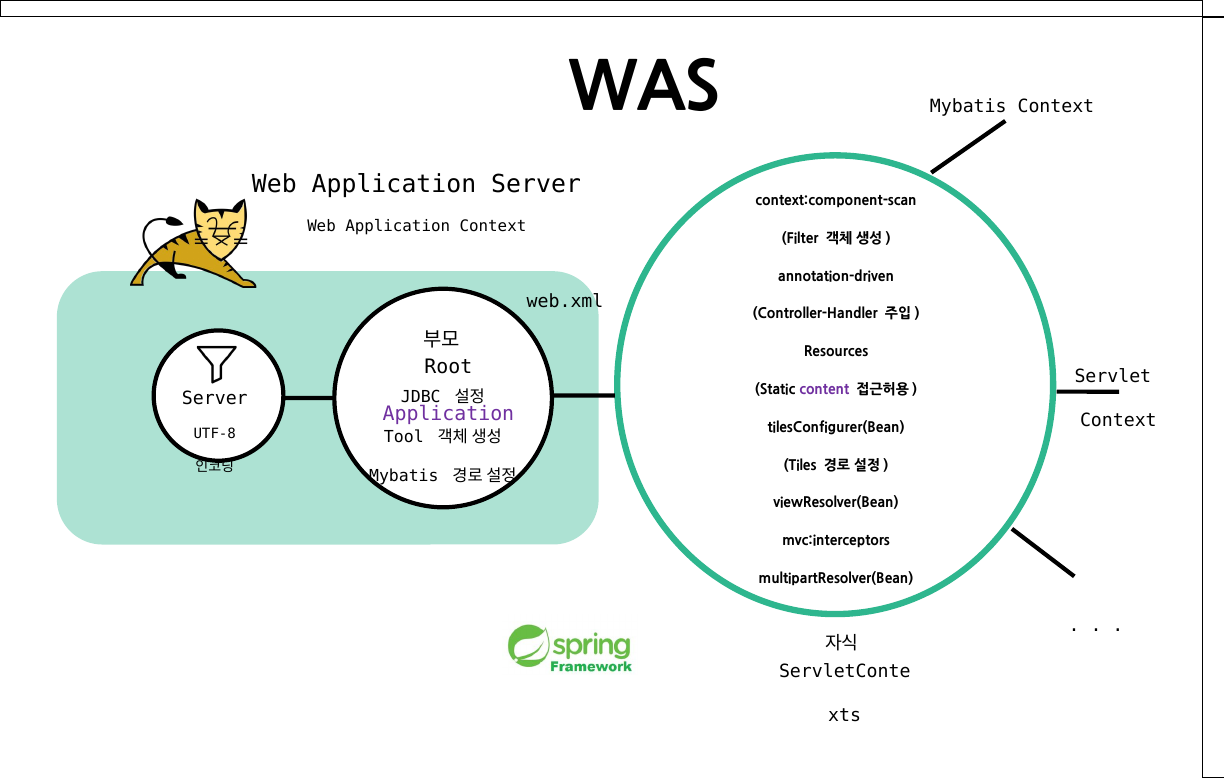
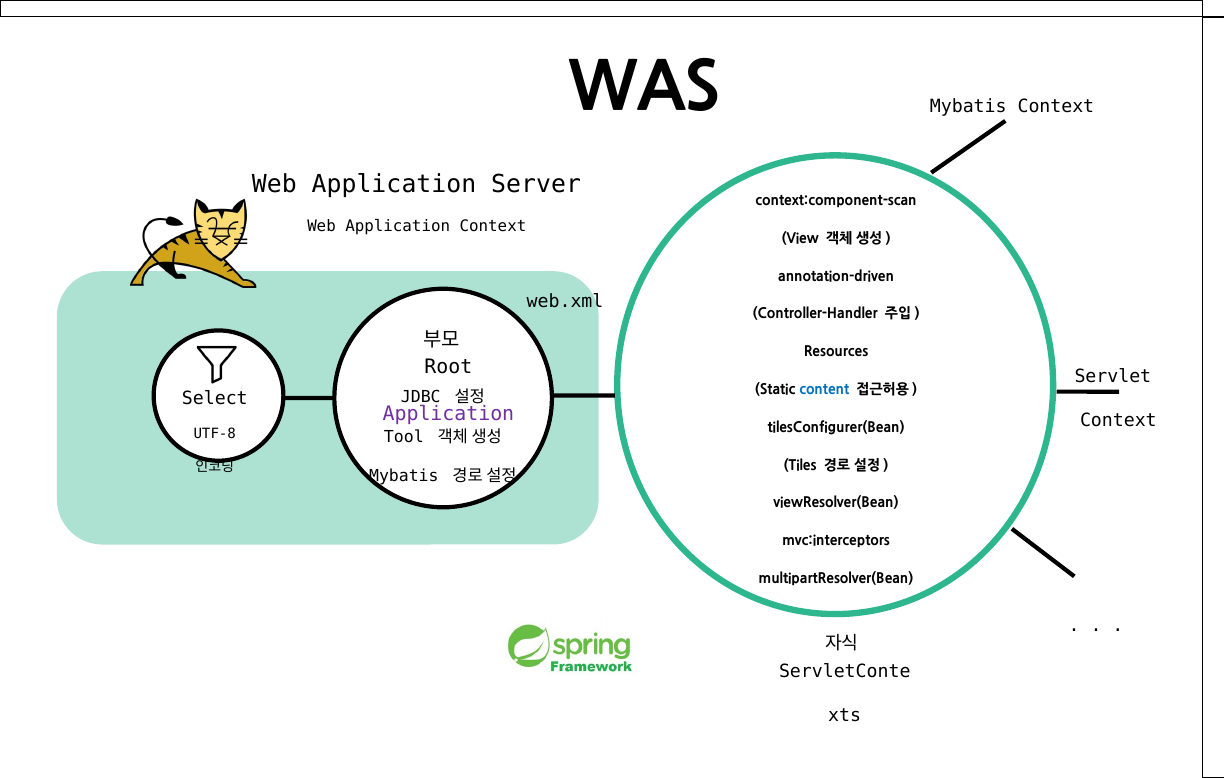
Filter: Filter -> View (800, 239)
content colour: purple -> blue (824, 390)
Server: Server -> Select (215, 398)
